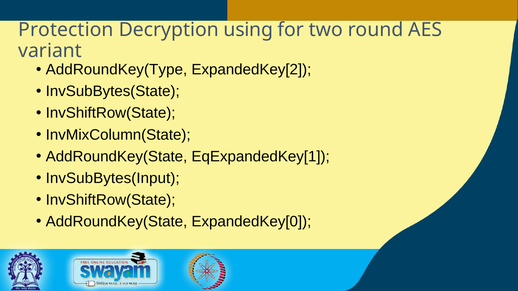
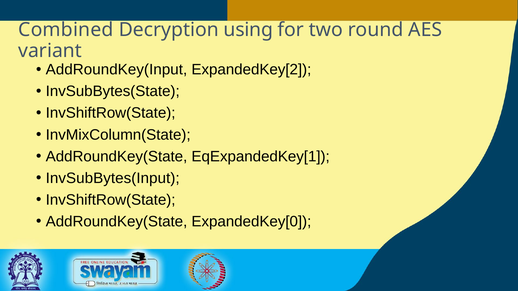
Protection: Protection -> Combined (66, 30)
AddRoundKey(Type: AddRoundKey(Type -> AddRoundKey(Input (116, 70)
